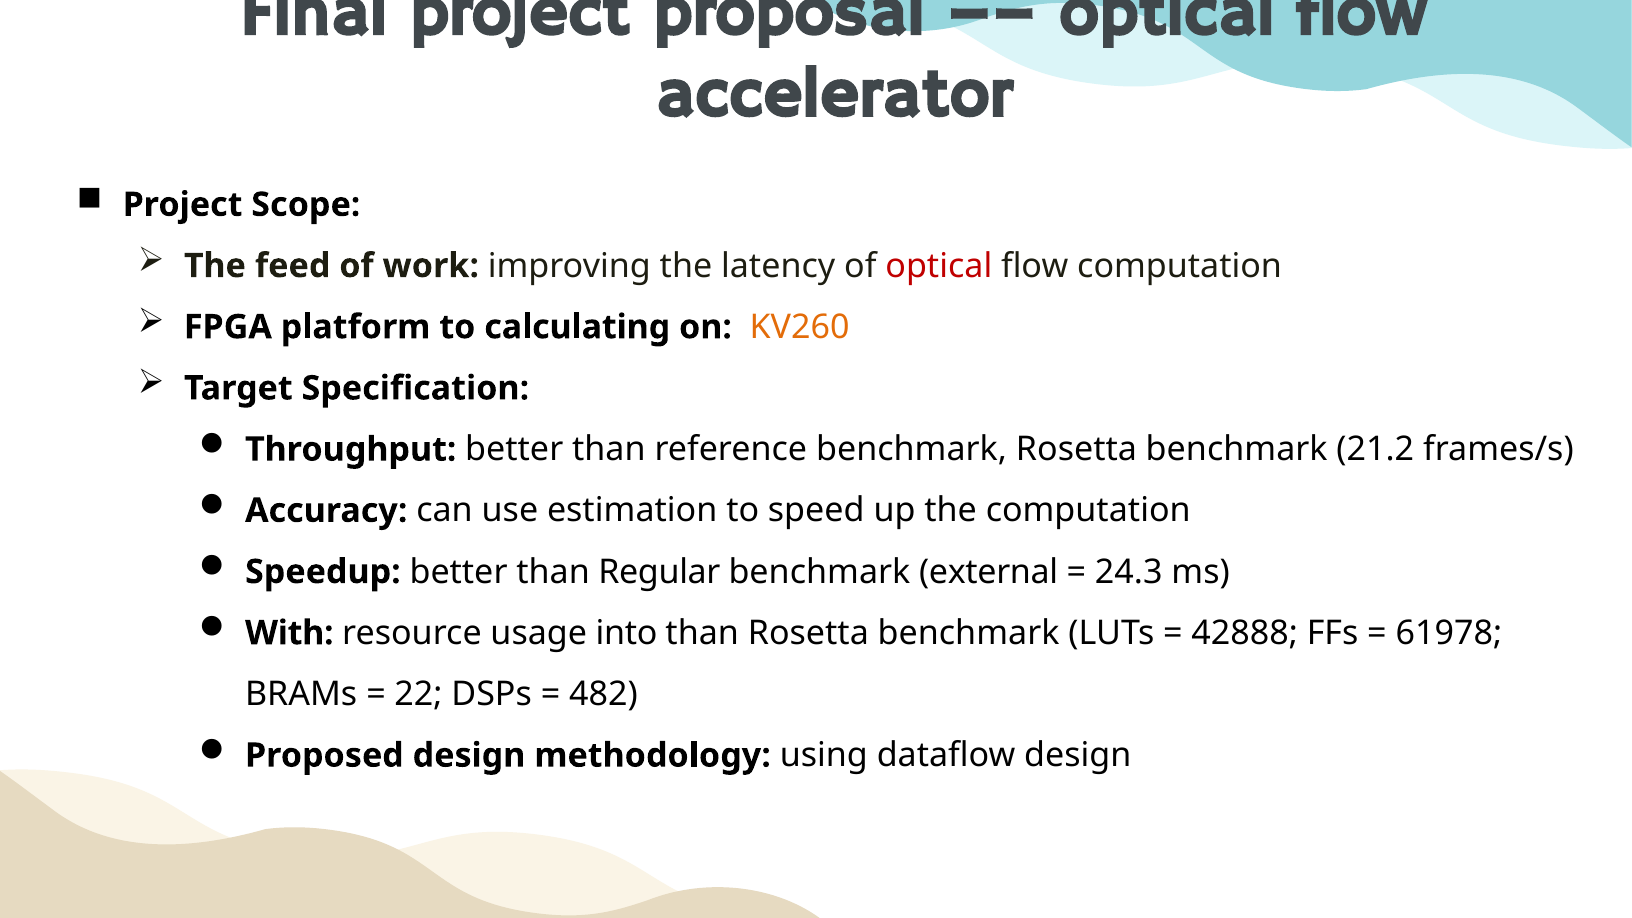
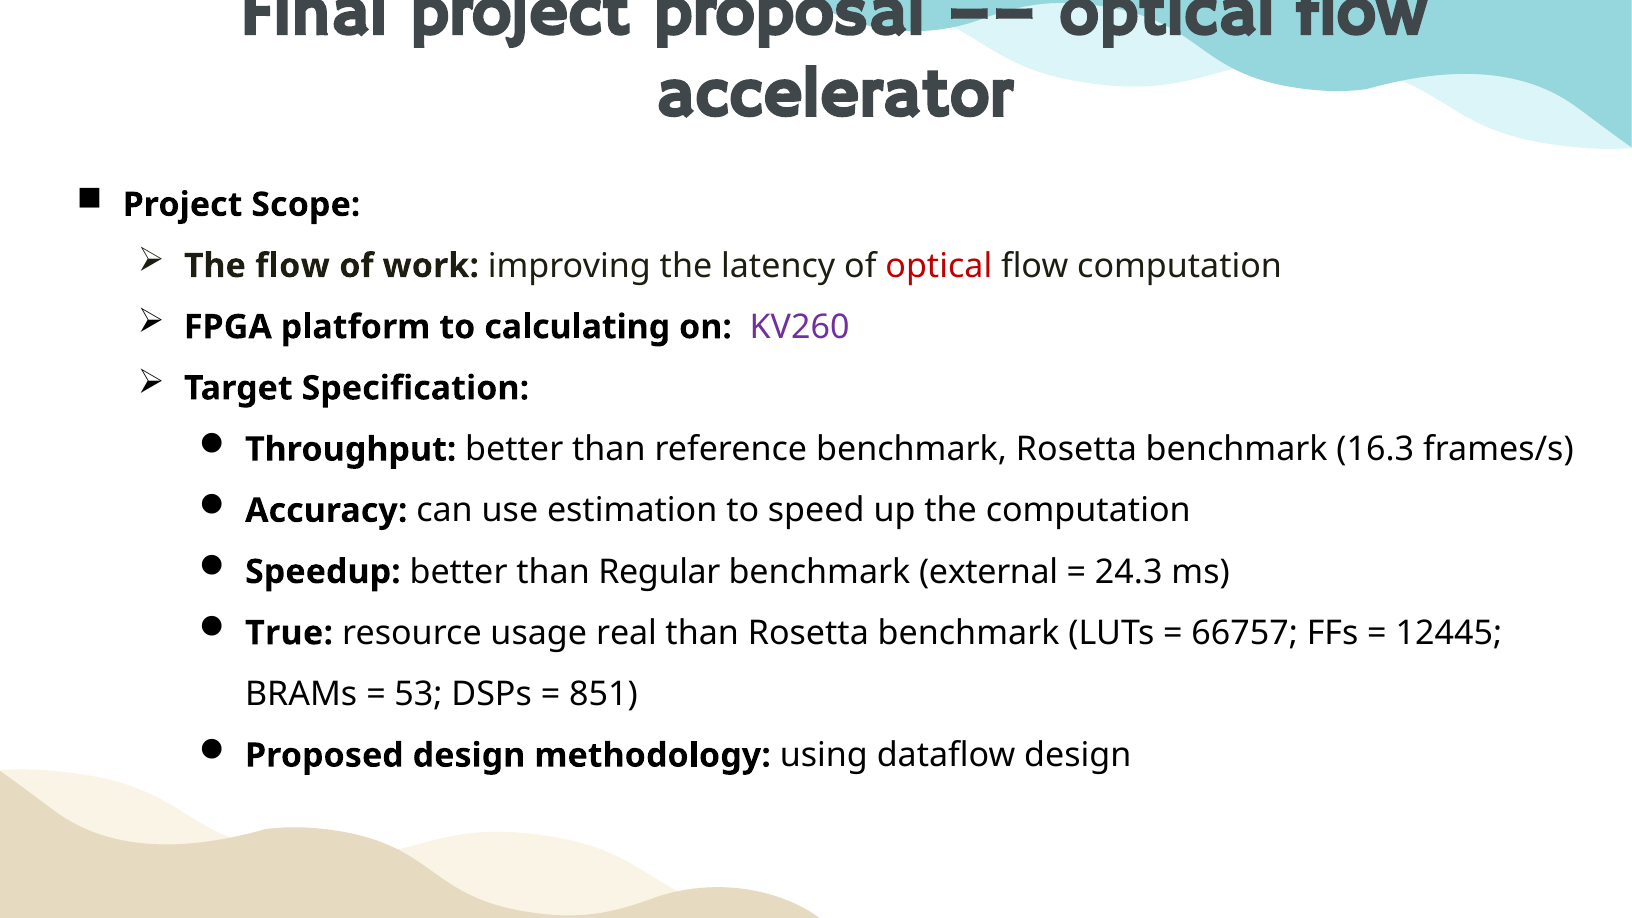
The feed: feed -> flow (293, 266)
KV260 colour: orange -> purple (800, 327)
21.2: 21.2 -> 16.3 (1375, 449)
With: With -> True (289, 633)
into: into -> real (626, 633)
42888: 42888 -> 66757 (1245, 633)
61978: 61978 -> 12445 (1449, 633)
22: 22 -> 53 (419, 694)
482: 482 -> 851 (603, 694)
